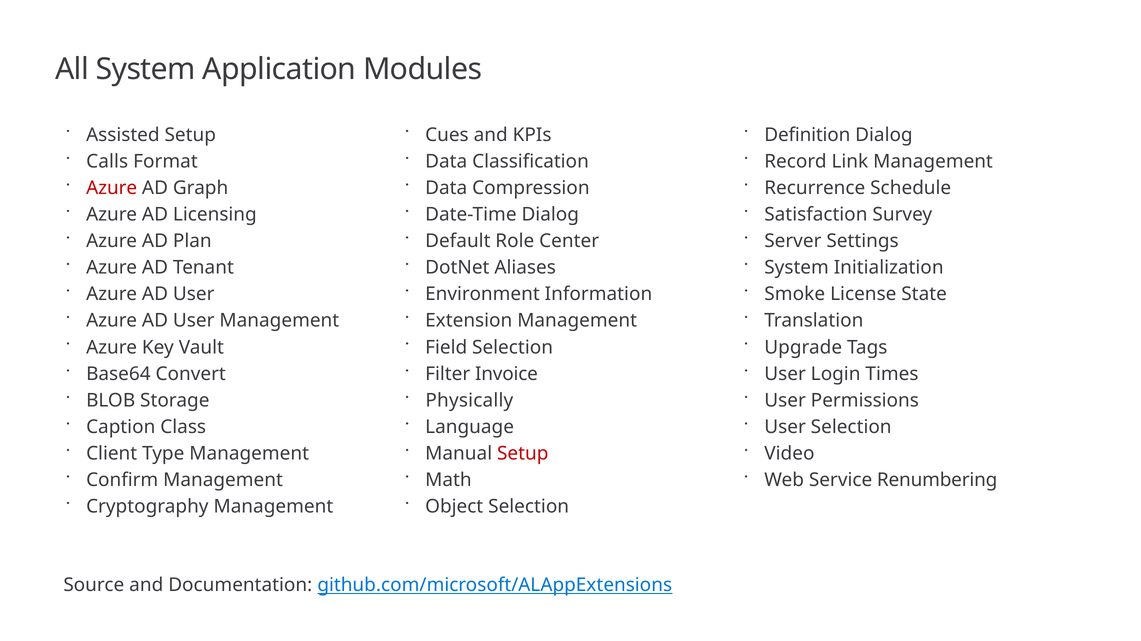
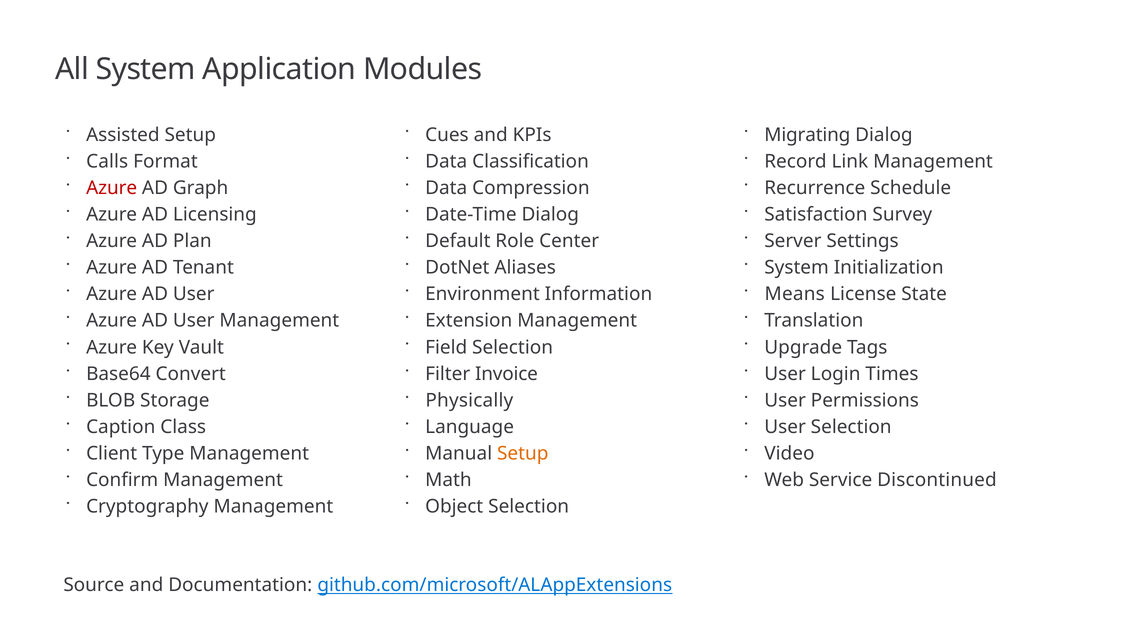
Definition: Definition -> Migrating (807, 135)
Smoke: Smoke -> Means (795, 294)
Setup colour: red -> orange (523, 454)
Renumbering: Renumbering -> Discontinued (937, 481)
